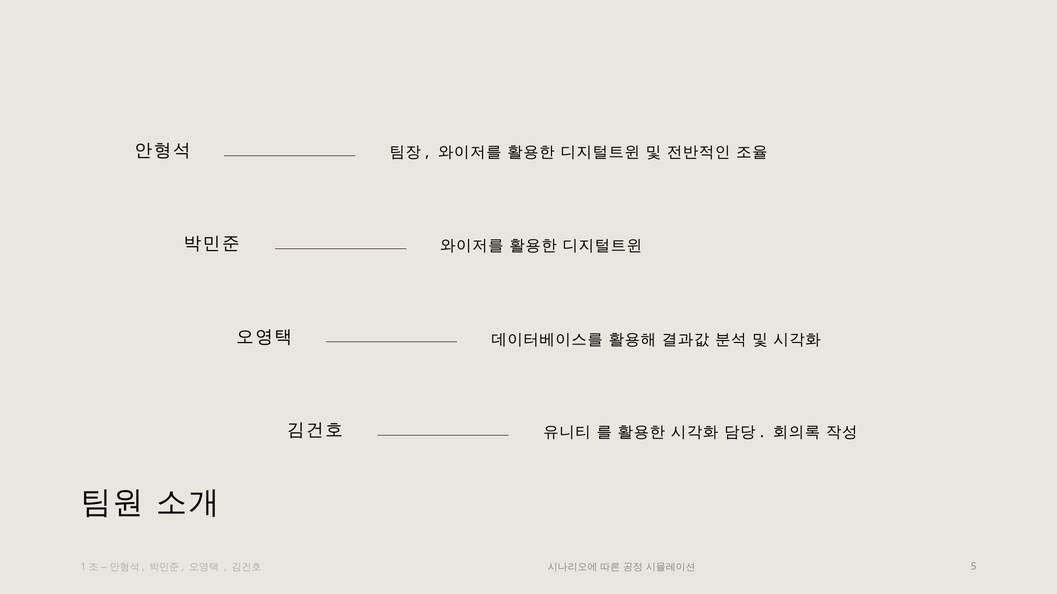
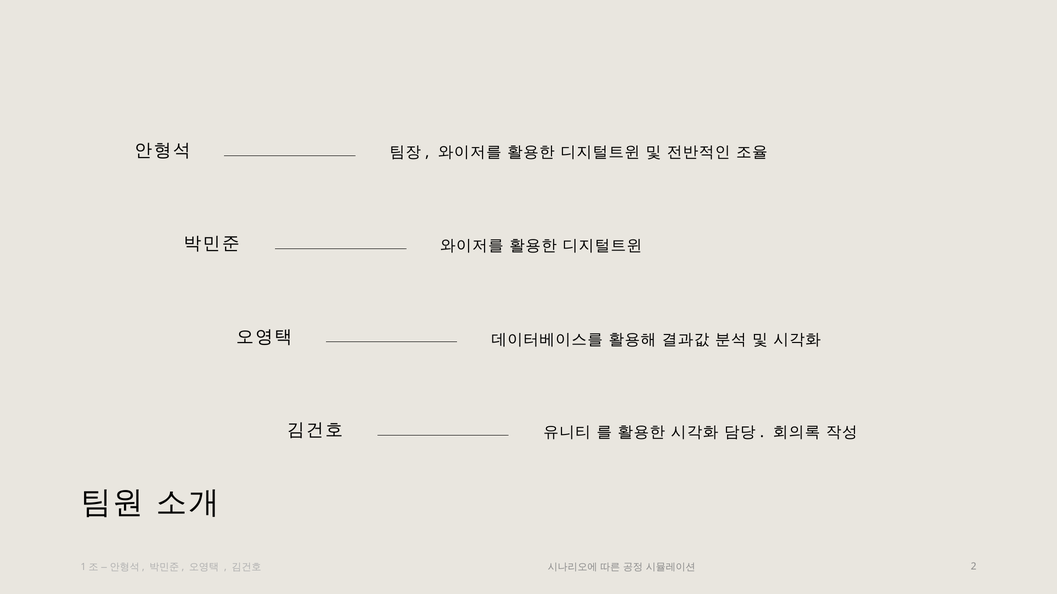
5: 5 -> 2 (974, 567)
